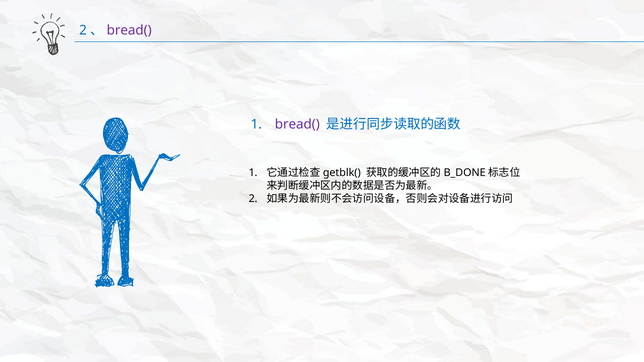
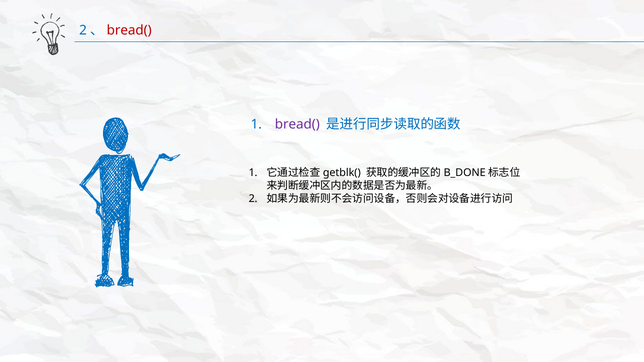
bread( colour: purple -> red (129, 31)
